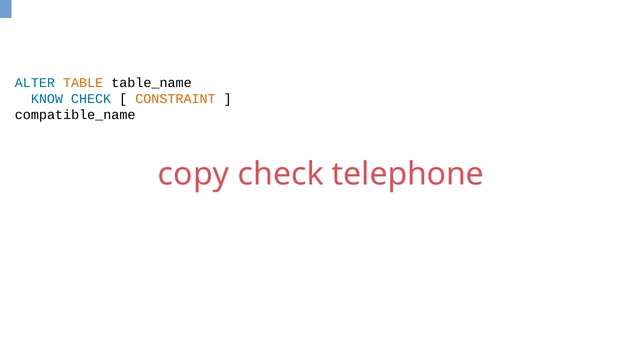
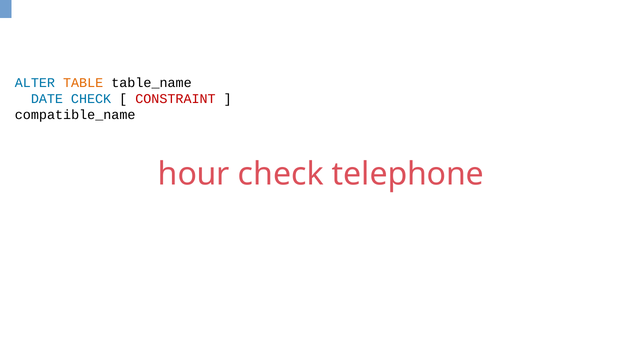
KNOW: KNOW -> DATE (47, 99)
CONSTRAINT colour: orange -> red (175, 99)
copy: copy -> hour (194, 174)
